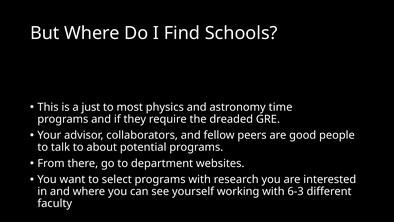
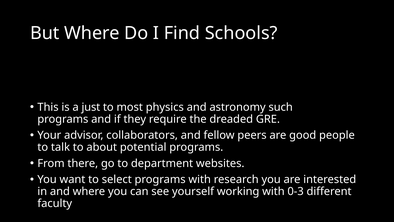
time: time -> such (281, 107)
6-3: 6-3 -> 0-3 (296, 191)
